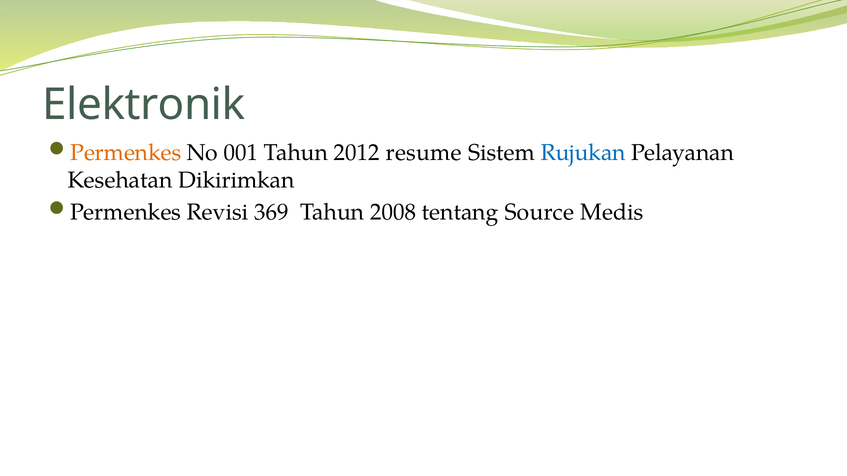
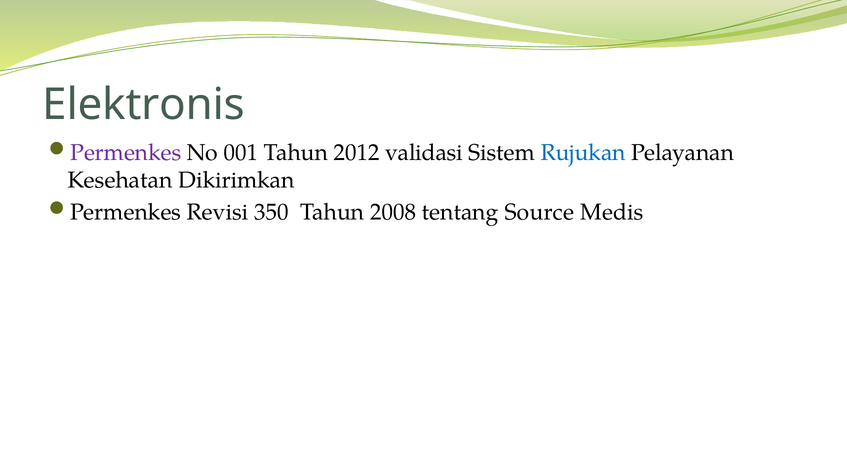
Elektronik: Elektronik -> Elektronis (144, 105)
Permenkes colour: orange -> purple (126, 153)
resume: resume -> validasi (424, 153)
369: 369 -> 350 (271, 213)
